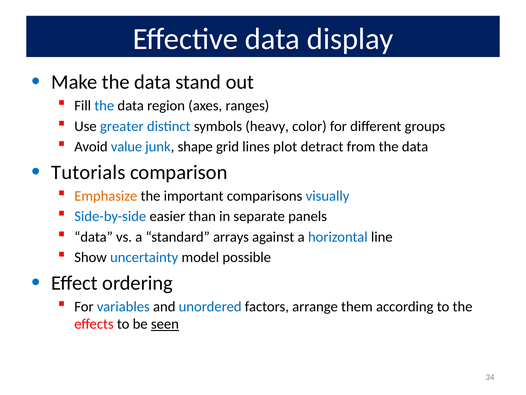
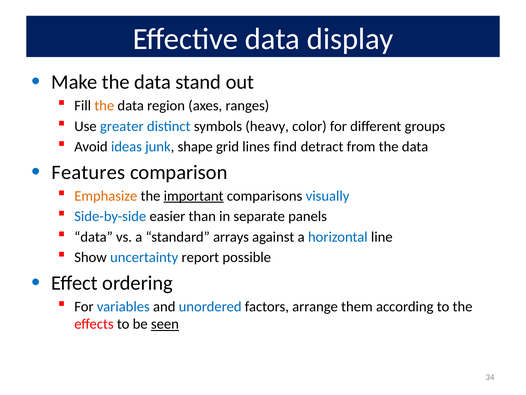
the colour: blue -> orange (104, 106)
value: value -> ideas (126, 147)
plot: plot -> find (285, 147)
Tutorials: Tutorials -> Features (88, 172)
important underline: none -> present (194, 196)
model: model -> report (200, 257)
